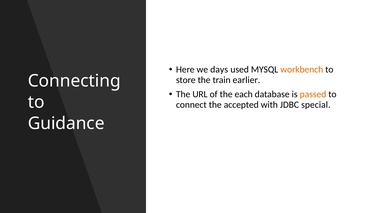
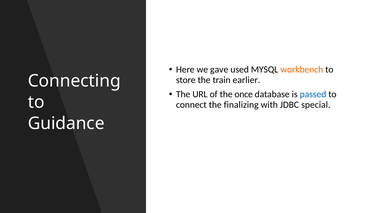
days: days -> gave (219, 69)
each: each -> once (244, 94)
passed colour: orange -> blue (313, 94)
accepted: accepted -> finalizing (241, 105)
